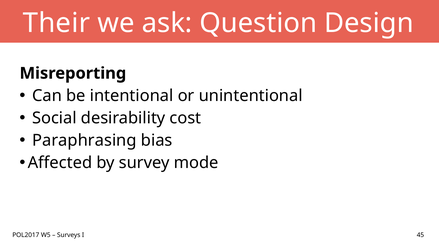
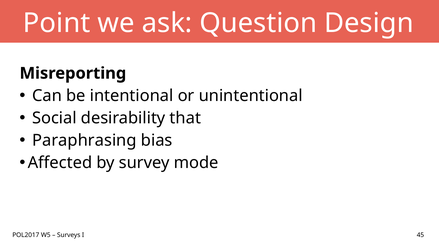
Their: Their -> Point (57, 23)
cost: cost -> that (185, 118)
